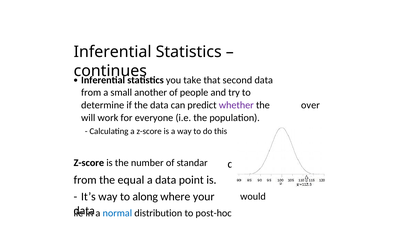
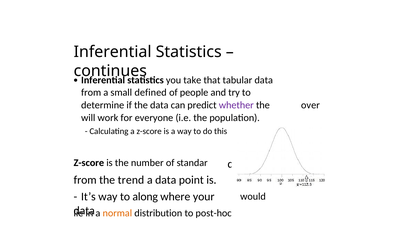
second: second -> tabular (237, 80)
another: another -> defined (151, 93)
equal: equal -> trend (131, 180)
normal colour: blue -> orange (117, 213)
